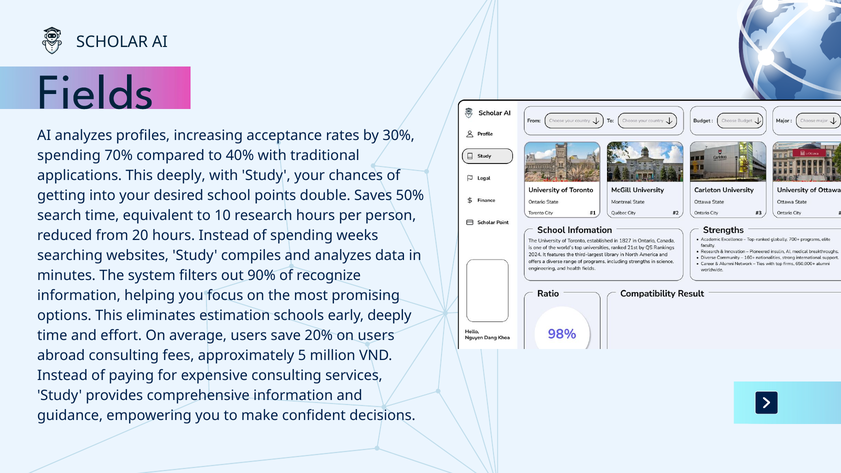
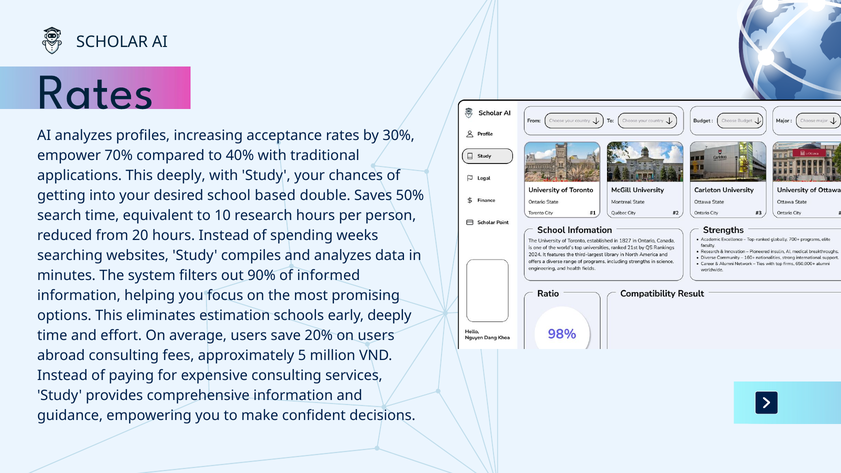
Fields: Fields -> Rates (96, 92)
spending: spending -> empower (69, 156)
points: points -> based (275, 196)
recognize: recognize -> informed (329, 276)
